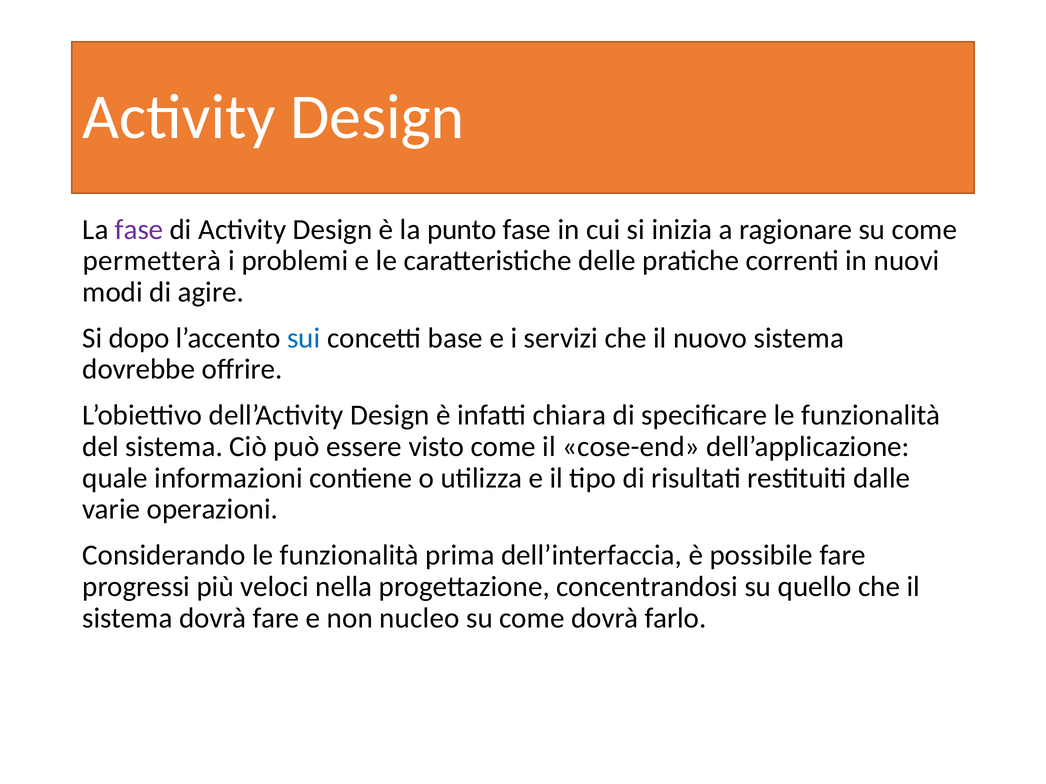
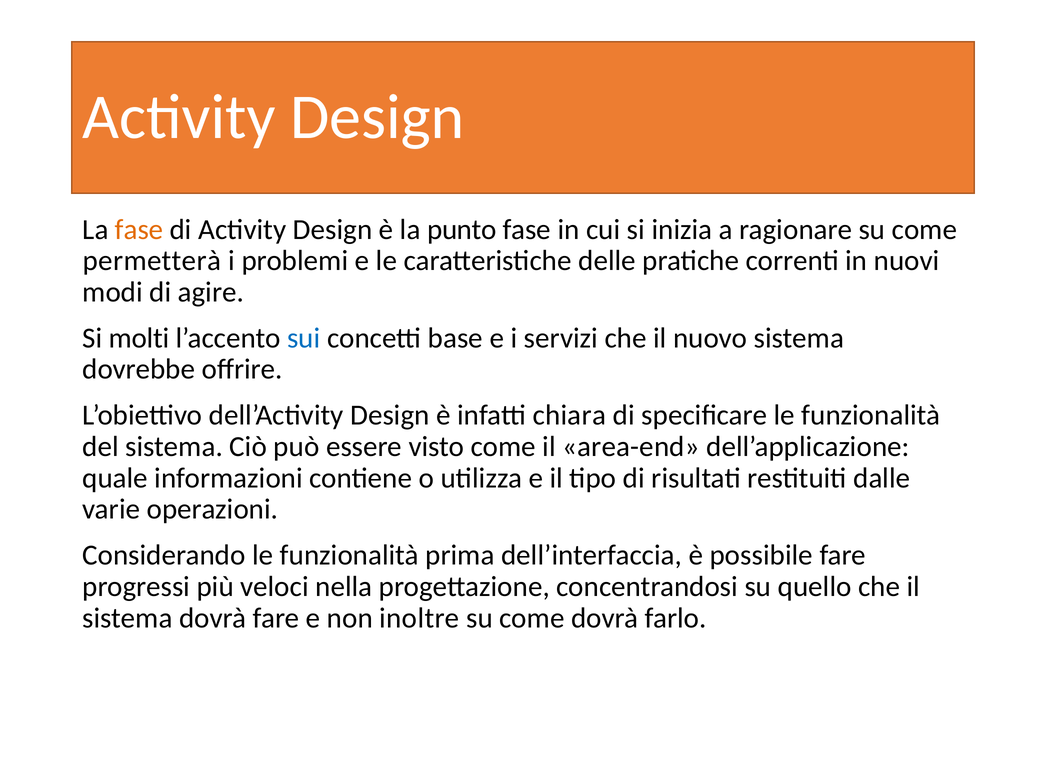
fase colour: purple -> orange (139, 230)
dopo: dopo -> molti (139, 338)
cose-end: cose-end -> area-end (631, 447)
nucleo: nucleo -> inoltre (419, 618)
